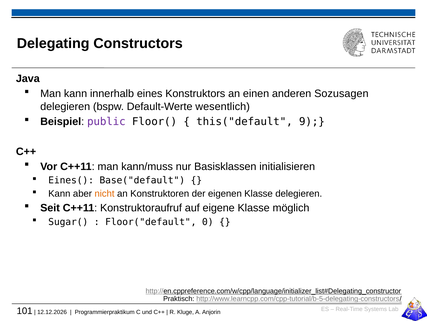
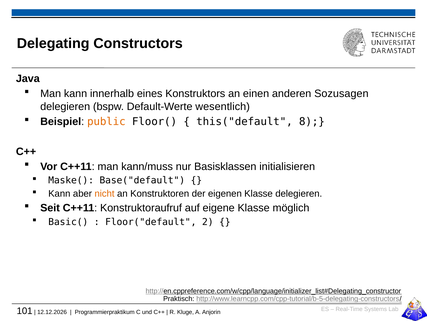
public colour: purple -> orange (106, 121)
9: 9 -> 8 (312, 121)
Eines(: Eines( -> Maske( (71, 180)
Sugar(: Sugar( -> Basic( (68, 222)
0: 0 -> 2 (208, 222)
